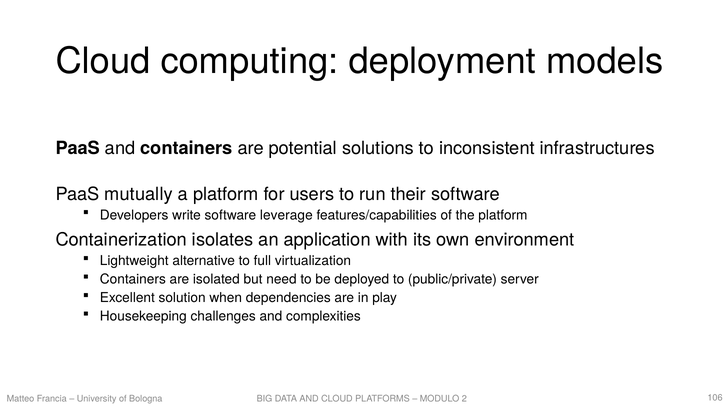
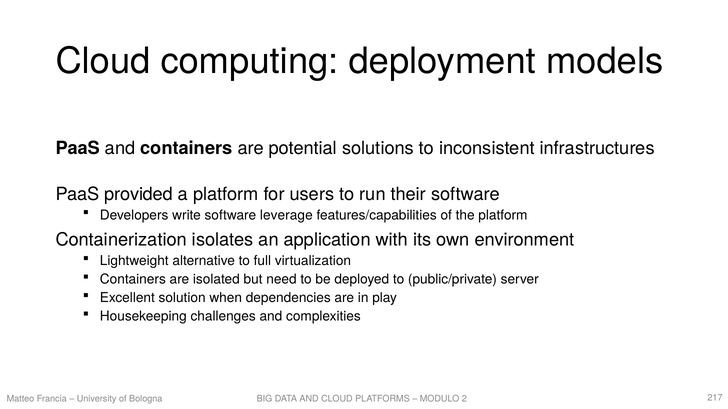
mutually: mutually -> provided (139, 194)
106: 106 -> 217 (715, 398)
